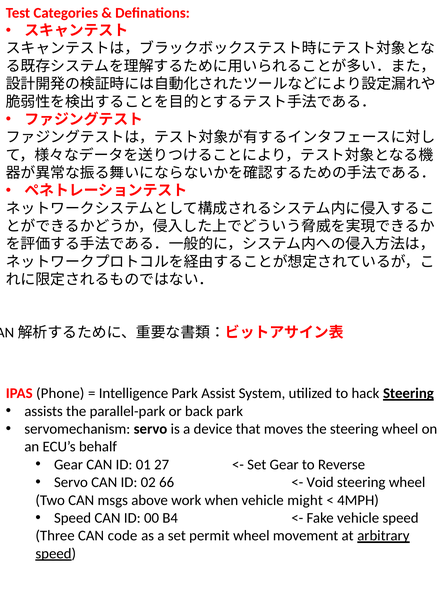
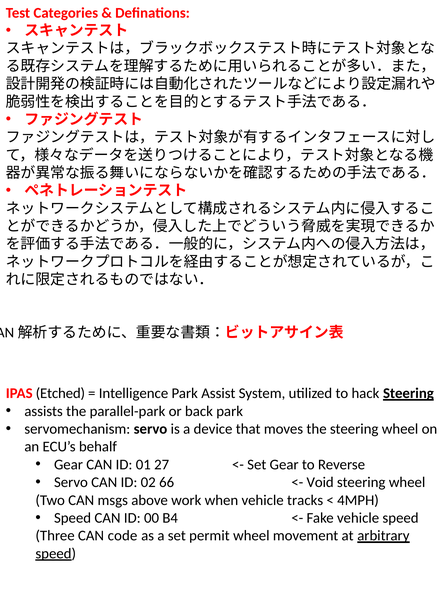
Phone: Phone -> Etched (60, 394)
might: might -> tracks (305, 500)
